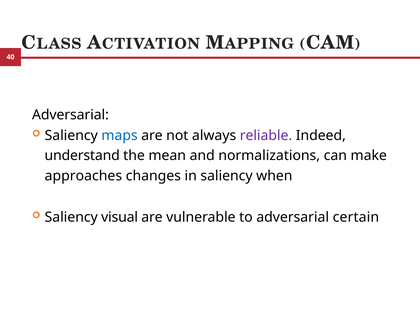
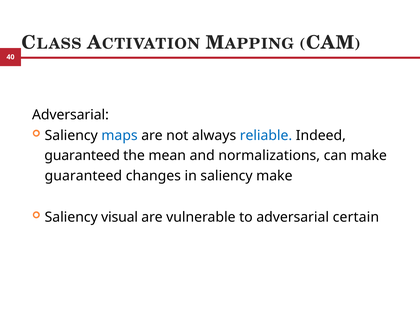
reliable colour: purple -> blue (266, 136)
understand: understand -> guaranteed (82, 156)
approaches: approaches -> guaranteed (83, 176)
saliency when: when -> make (274, 176)
